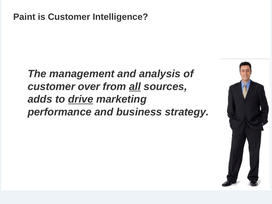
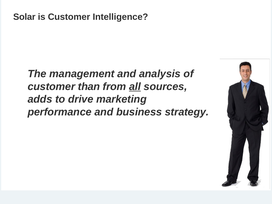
Paint: Paint -> Solar (24, 17)
over: over -> than (89, 87)
drive underline: present -> none (81, 99)
